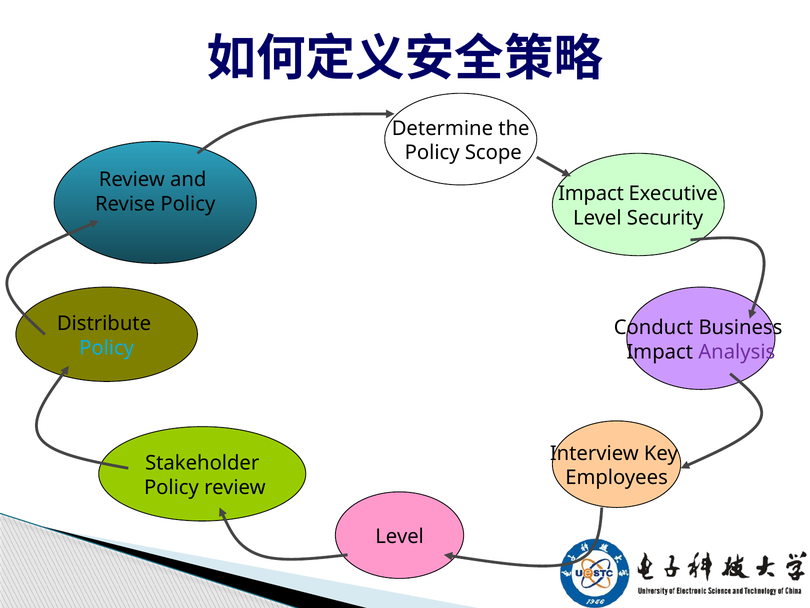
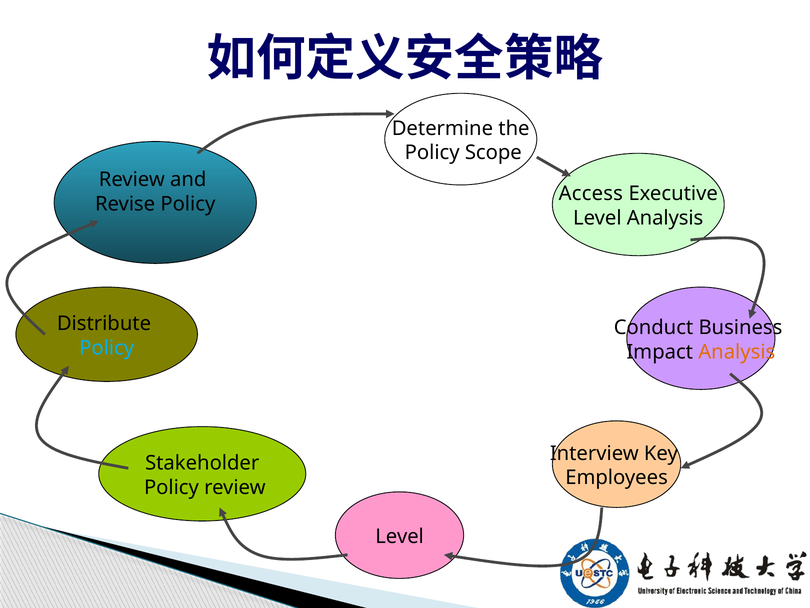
Impact: Impact -> Access (591, 194)
Level Security: Security -> Analysis (665, 218)
Analysis colour: purple -> orange (737, 352)
